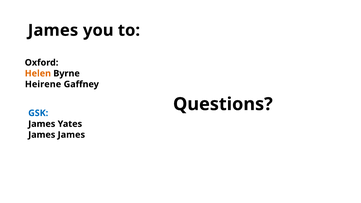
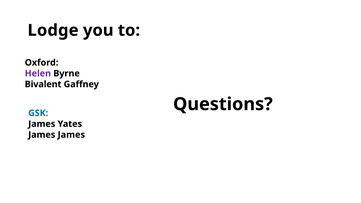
James: James -> Lodge (53, 30)
Helen colour: orange -> purple (38, 73)
Heirene: Heirene -> Bivalent (43, 84)
